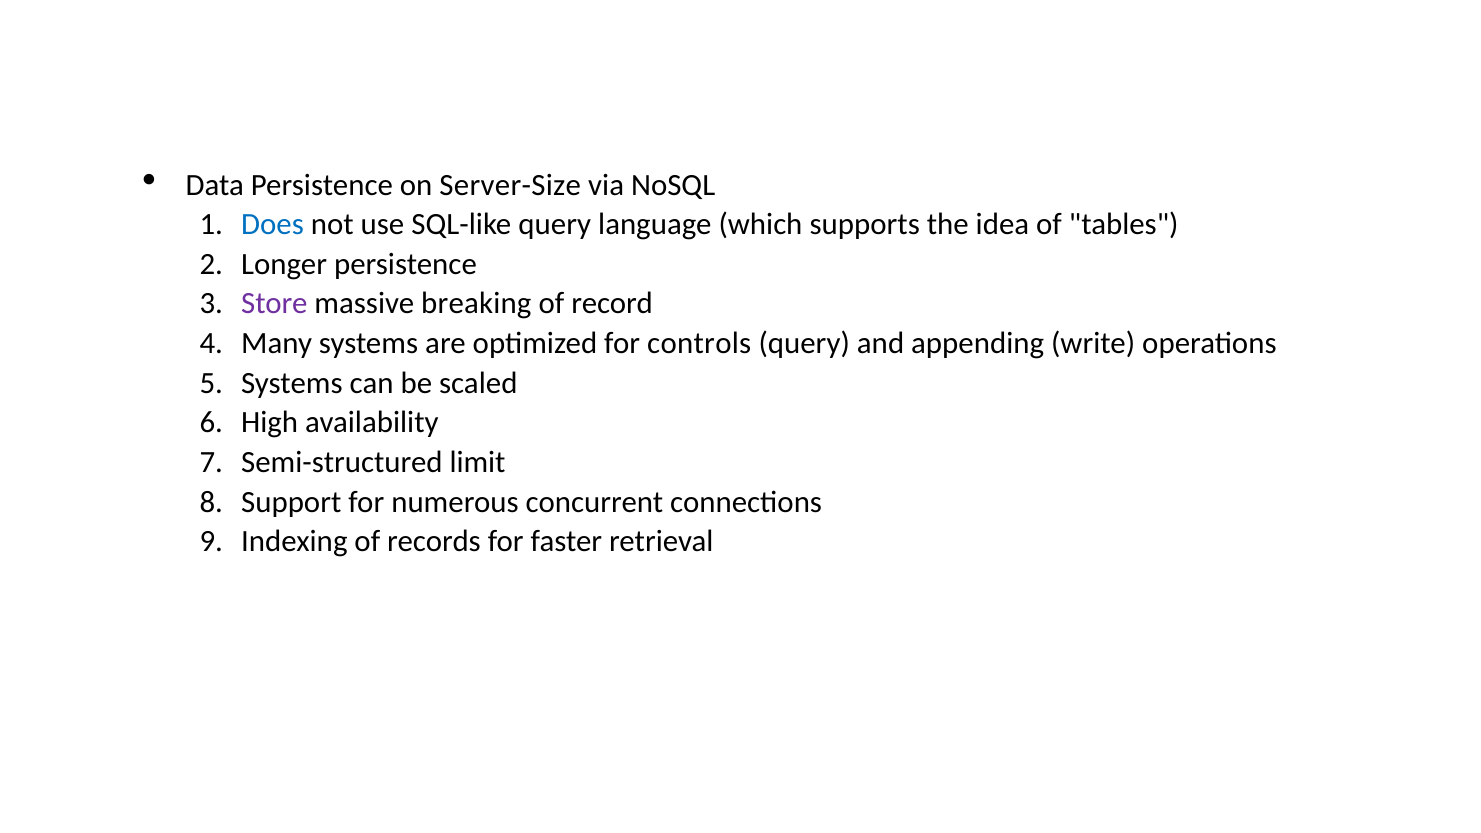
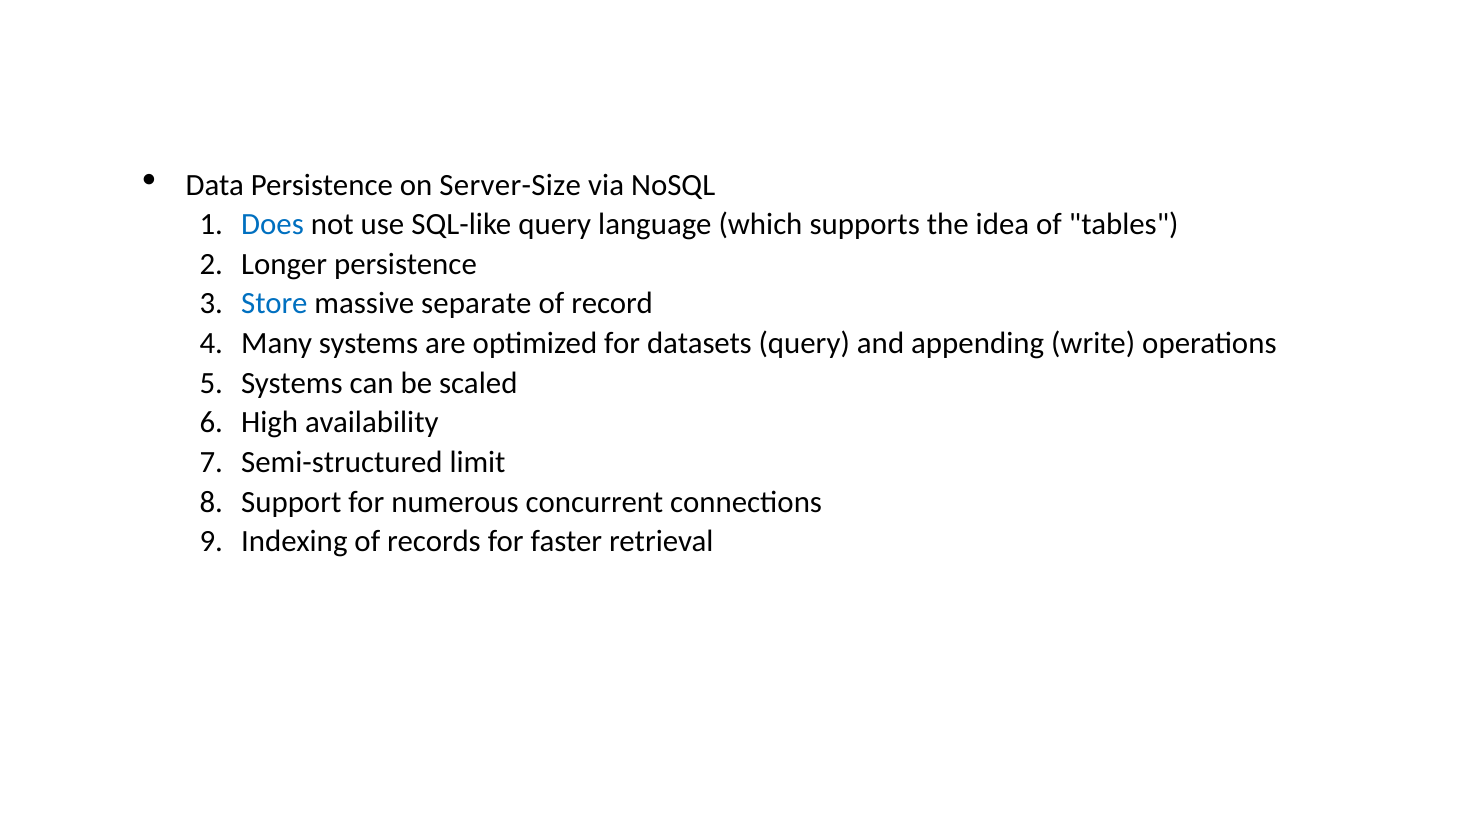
Store colour: purple -> blue (274, 304)
breaking: breaking -> separate (476, 304)
controls: controls -> datasets (699, 343)
